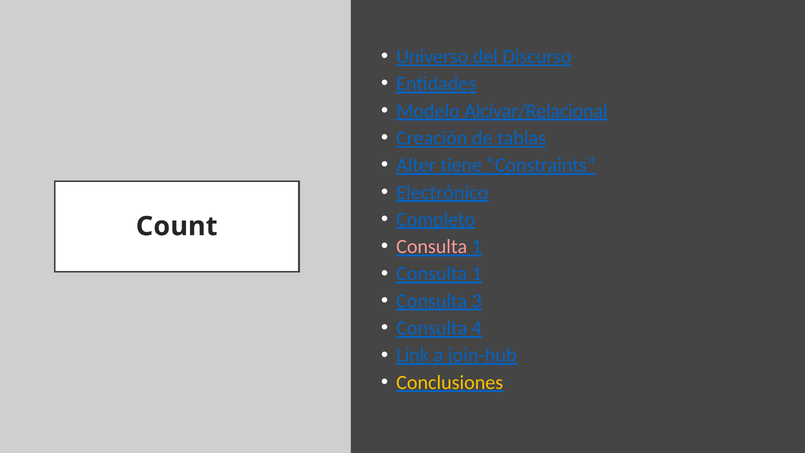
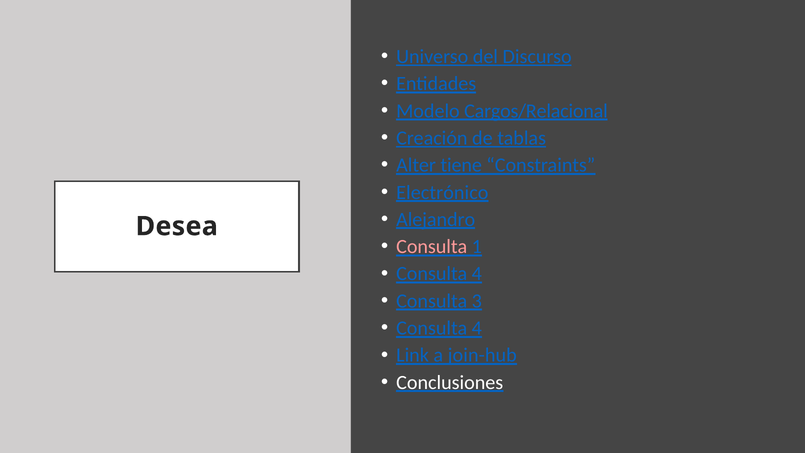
Alcívar/Relacional: Alcívar/Relacional -> Cargos/Relacional (536, 111)
Completo: Completo -> Alejandro (436, 219)
Count: Count -> Desea (177, 226)
1: 1 -> 4 (477, 274)
Conclusiones colour: yellow -> white (450, 382)
